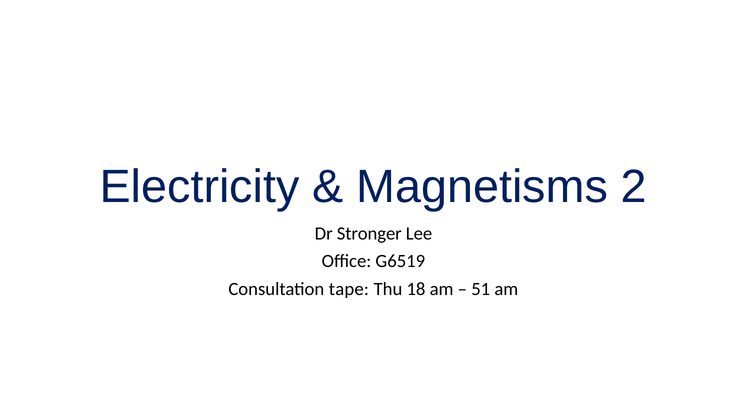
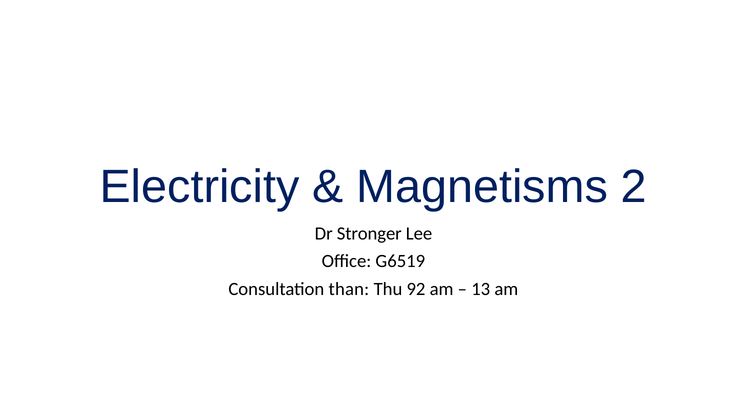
tape: tape -> than (349, 289)
18: 18 -> 92 (416, 289)
51: 51 -> 13 (481, 289)
